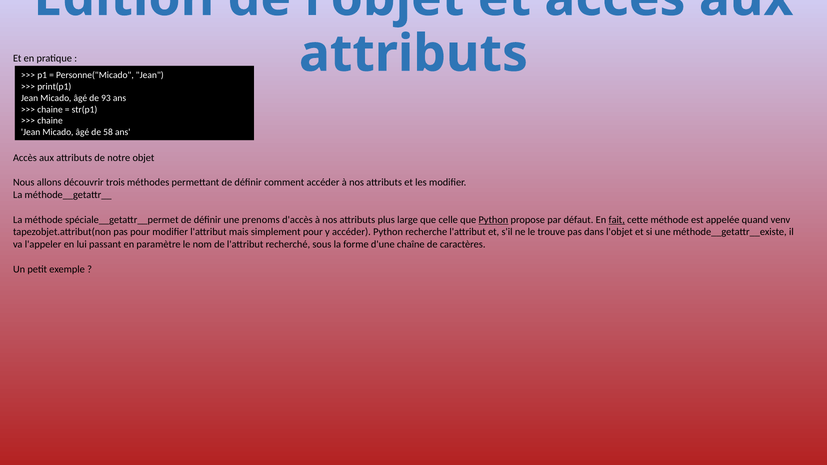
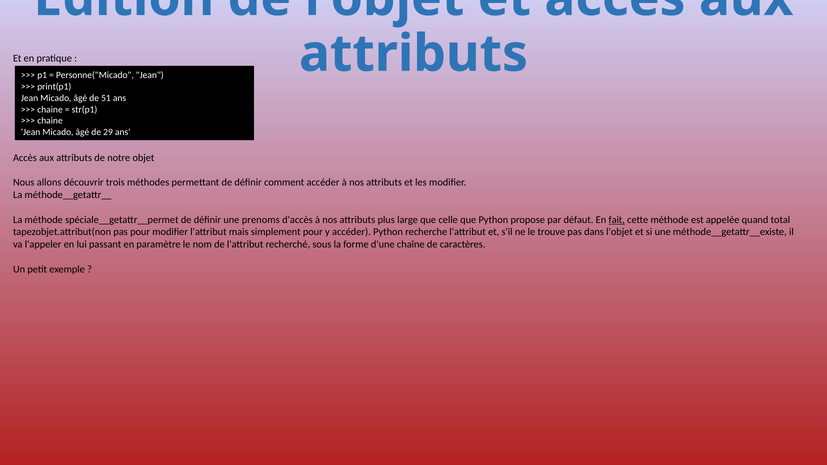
93: 93 -> 51 (106, 98)
58: 58 -> 29 (108, 132)
Python underline: present -> none (493, 220)
venv: venv -> total (780, 220)
